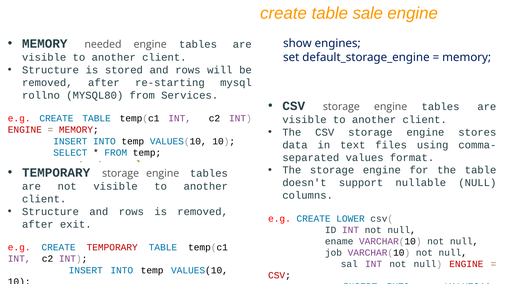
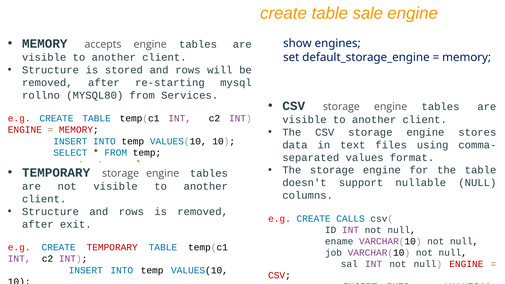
needed: needed -> accepts (103, 44)
LOWER: LOWER -> CALLS (351, 219)
